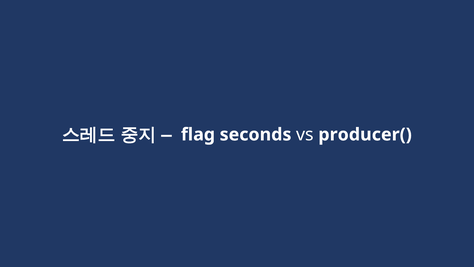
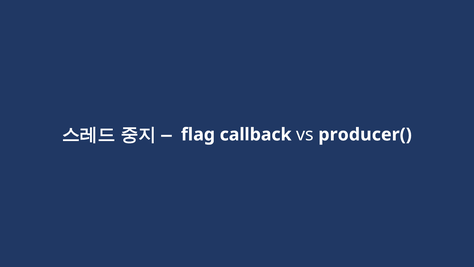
seconds: seconds -> callback (256, 134)
